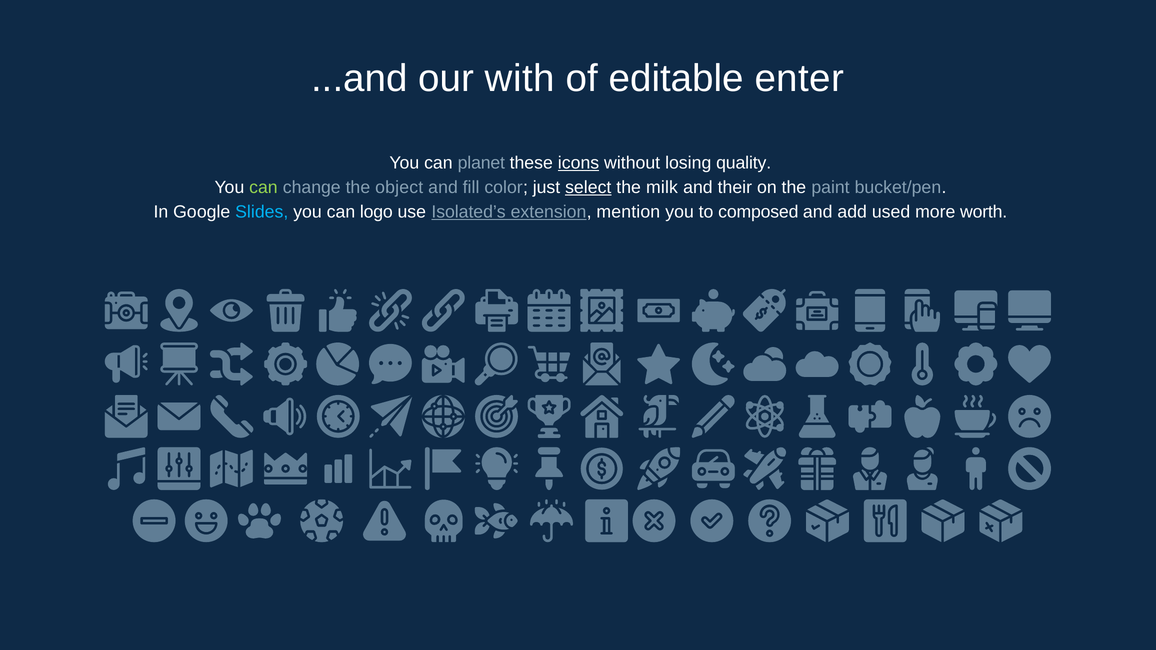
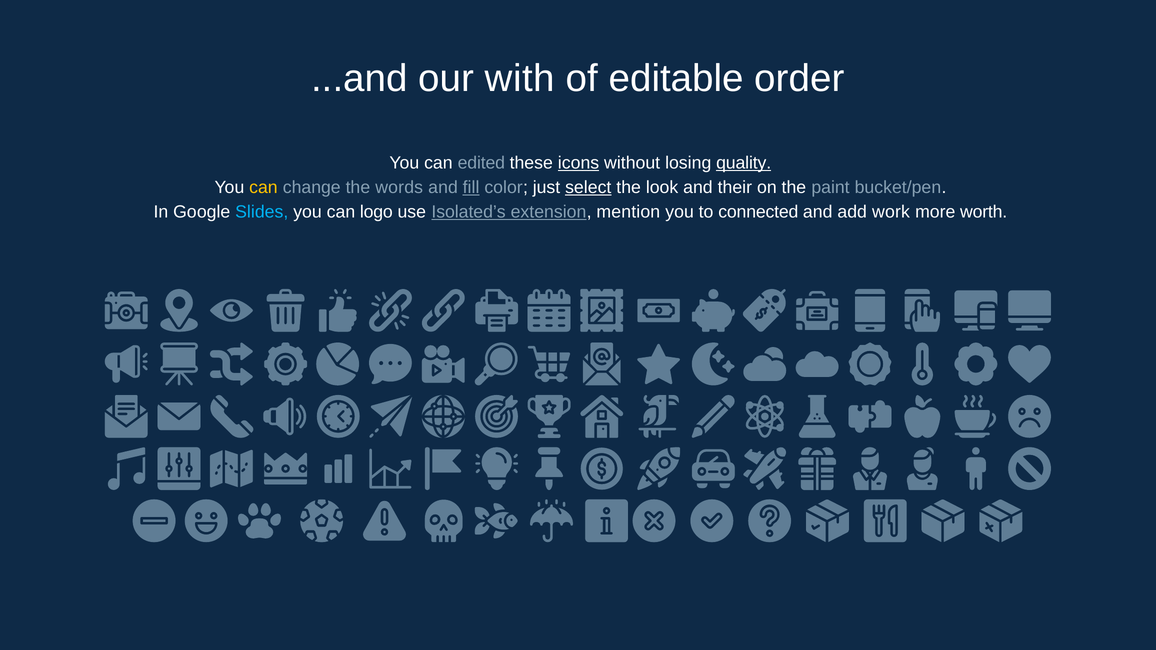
enter: enter -> order (799, 78)
planet: planet -> edited (481, 163)
quality underline: none -> present (744, 163)
can colour: light green -> yellow (263, 188)
object: object -> words (399, 188)
fill underline: none -> present (471, 188)
milk: milk -> look (662, 188)
composed: composed -> connected (758, 212)
used: used -> work (891, 212)
